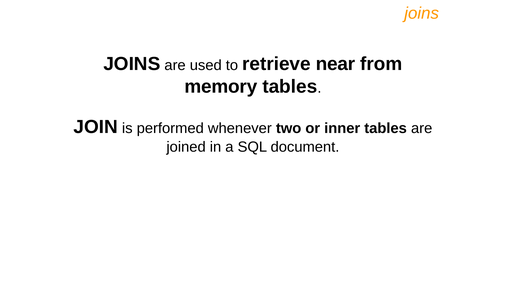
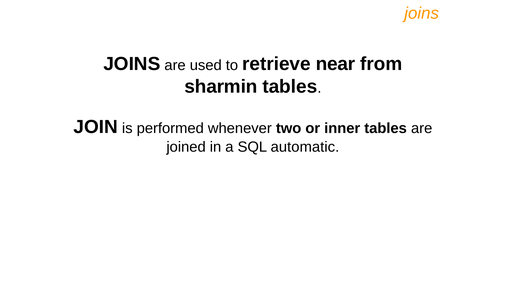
memory: memory -> sharmin (221, 87)
document: document -> automatic (305, 147)
